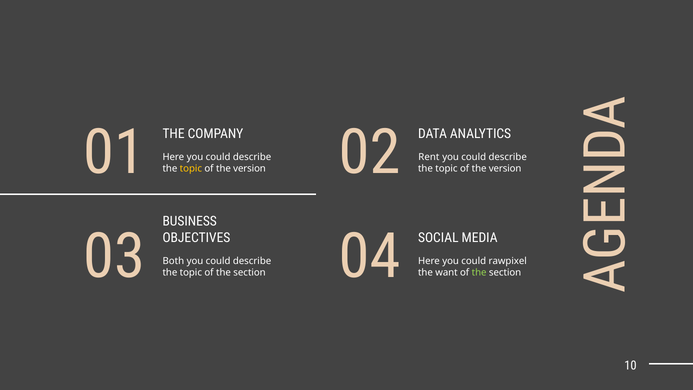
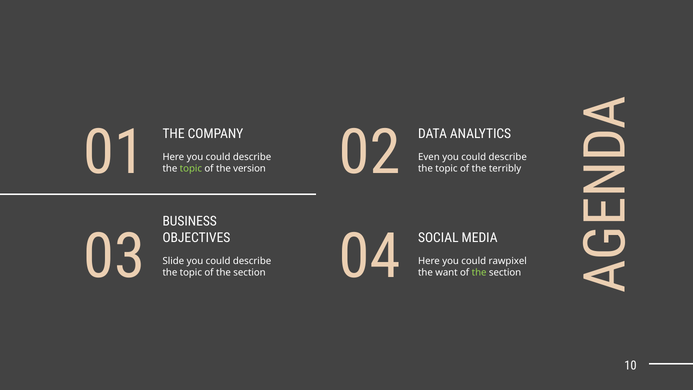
Rent: Rent -> Even (429, 157)
topic colour: yellow -> light green (191, 169)
version: version -> terribly (505, 169)
Both: Both -> Slide (173, 261)
